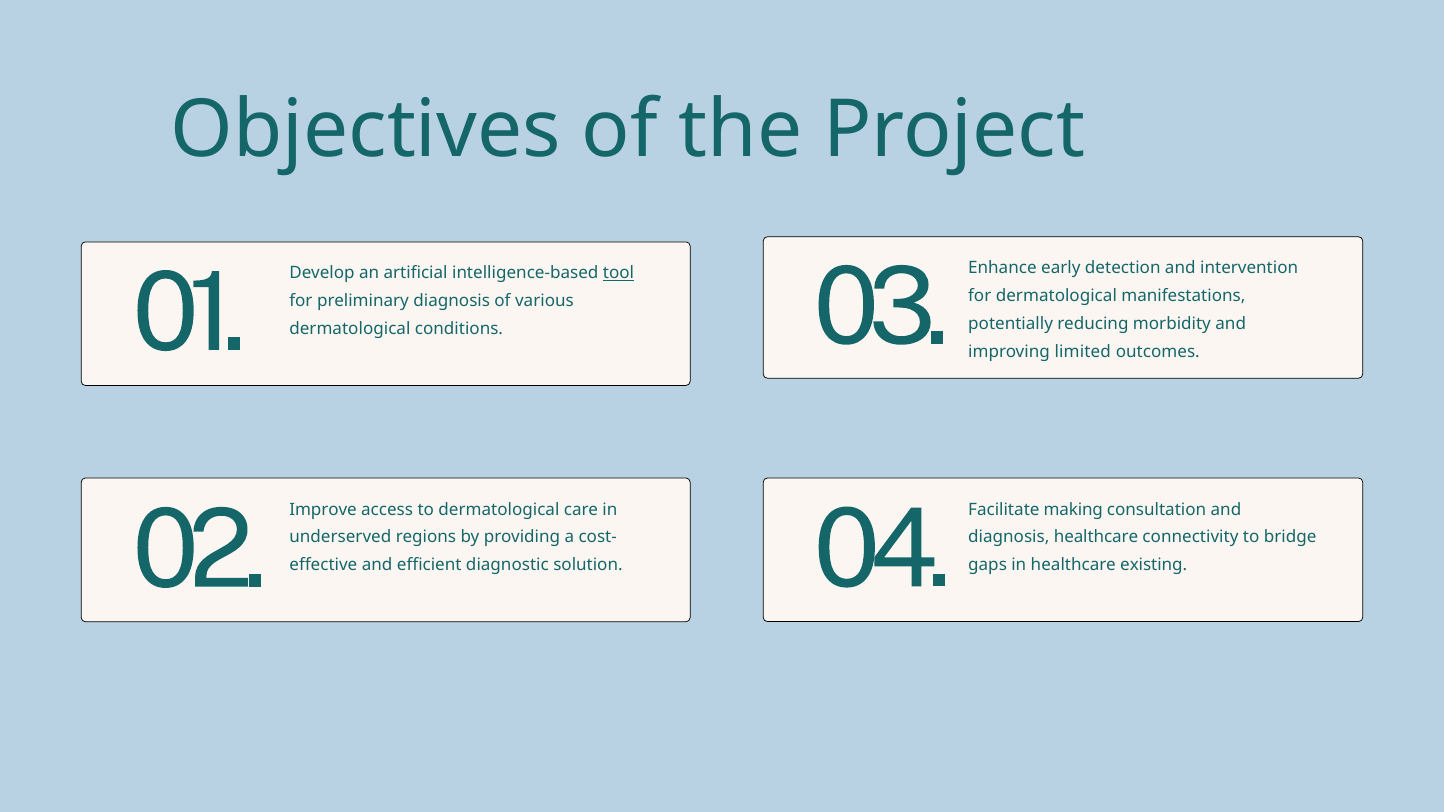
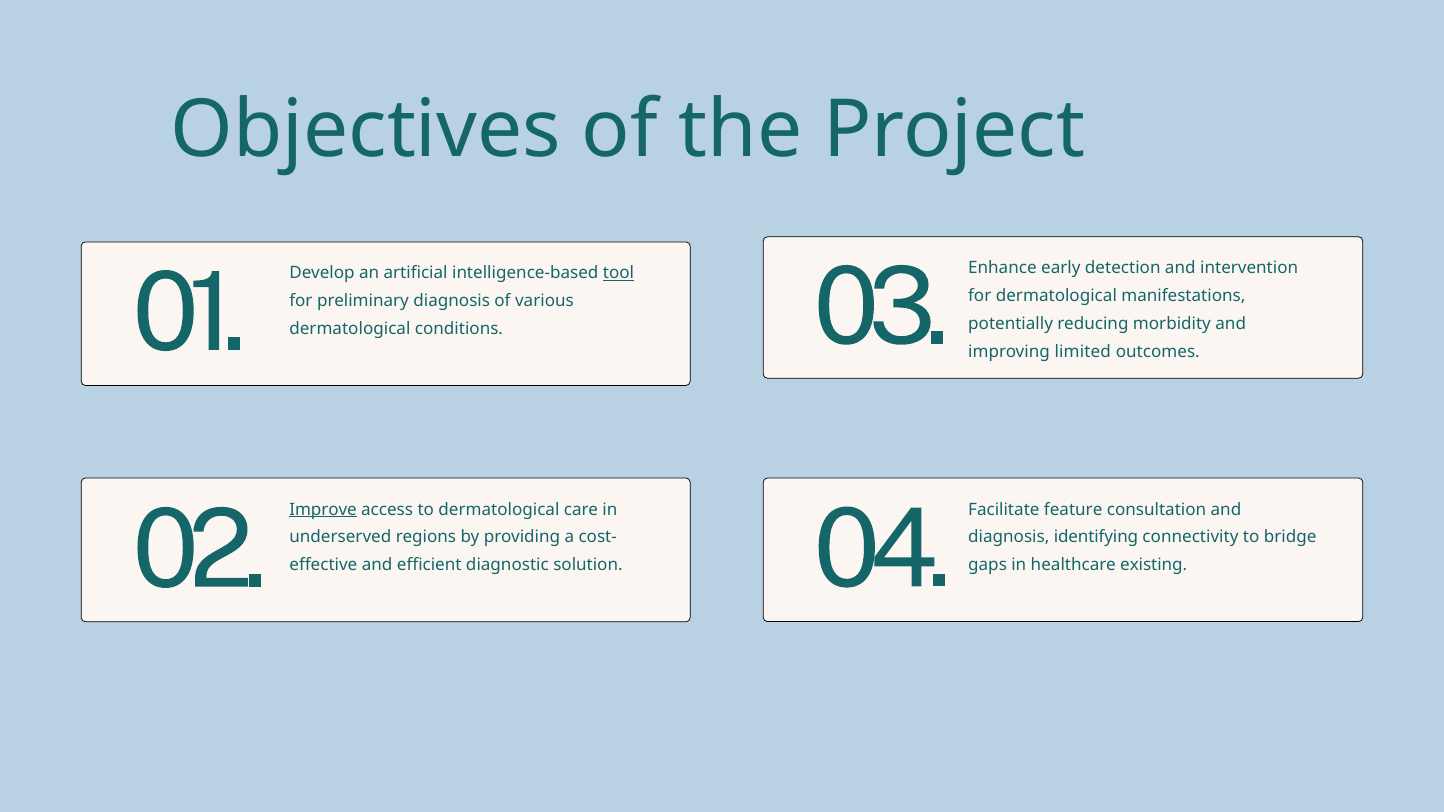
making: making -> feature (1073, 510)
Improve underline: none -> present (323, 510)
healthcare: healthcare -> identifying (1096, 537)
